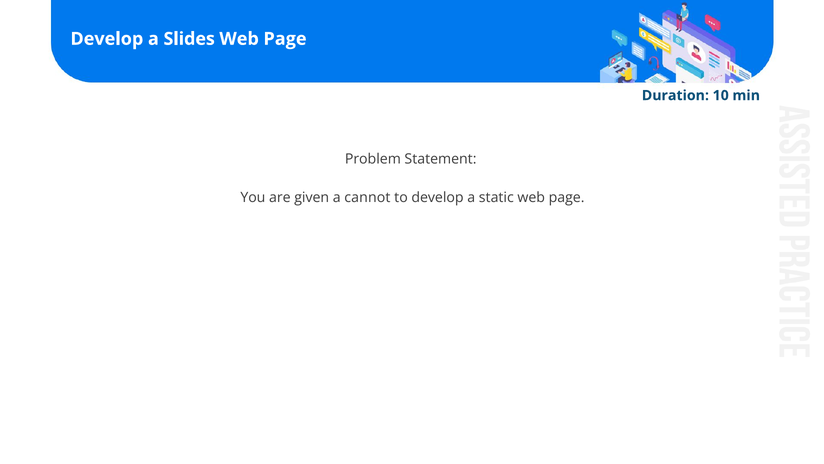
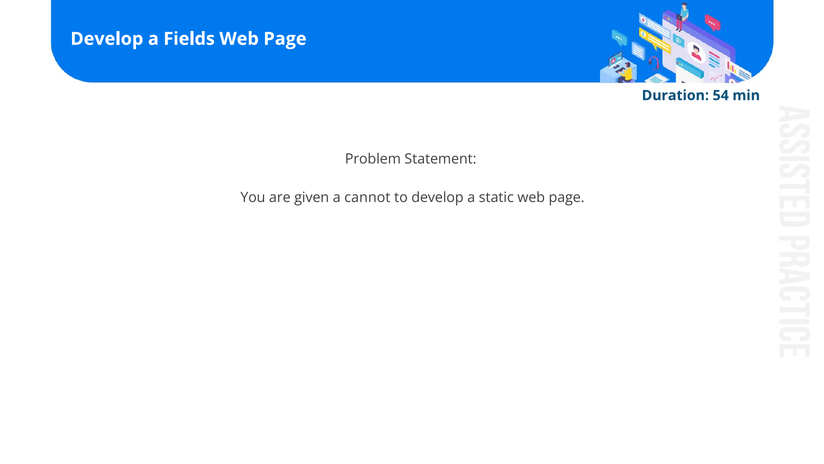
Slides: Slides -> Fields (189, 39)
10: 10 -> 54 (721, 95)
